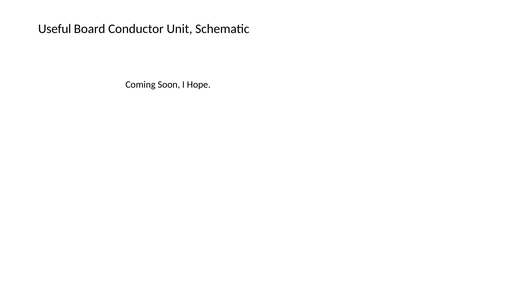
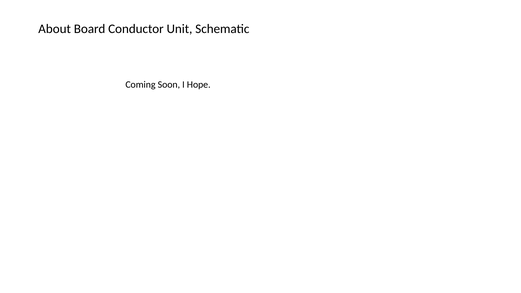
Useful: Useful -> About (55, 29)
